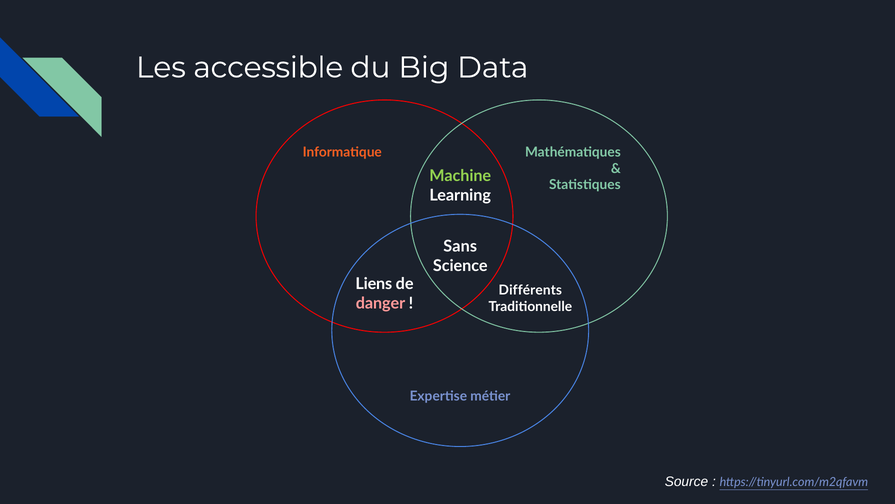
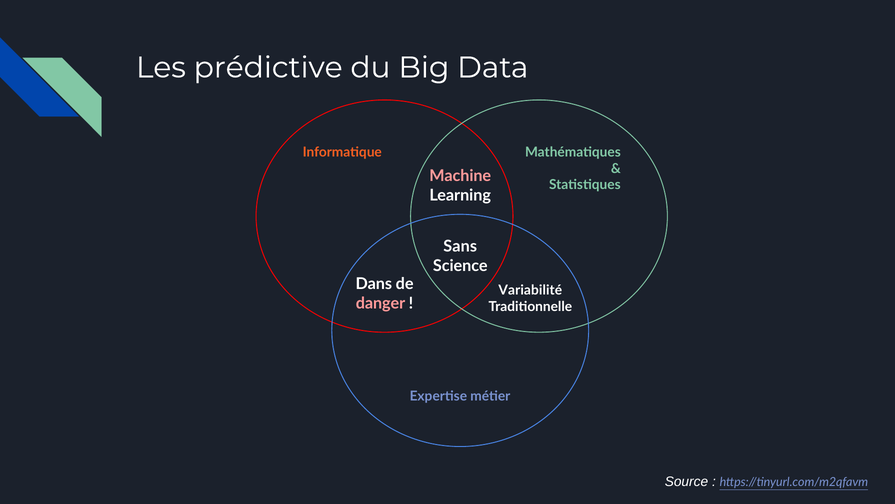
accessible: accessible -> prédictive (268, 67)
Machine colour: light green -> pink (460, 176)
Liens: Liens -> Dans (374, 284)
Différents: Différents -> Variabilité (530, 290)
